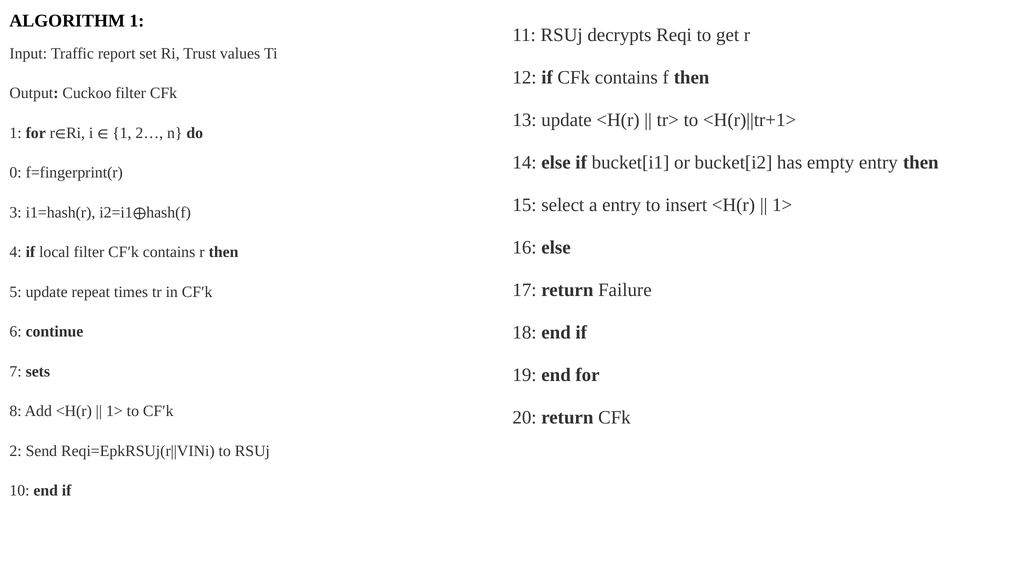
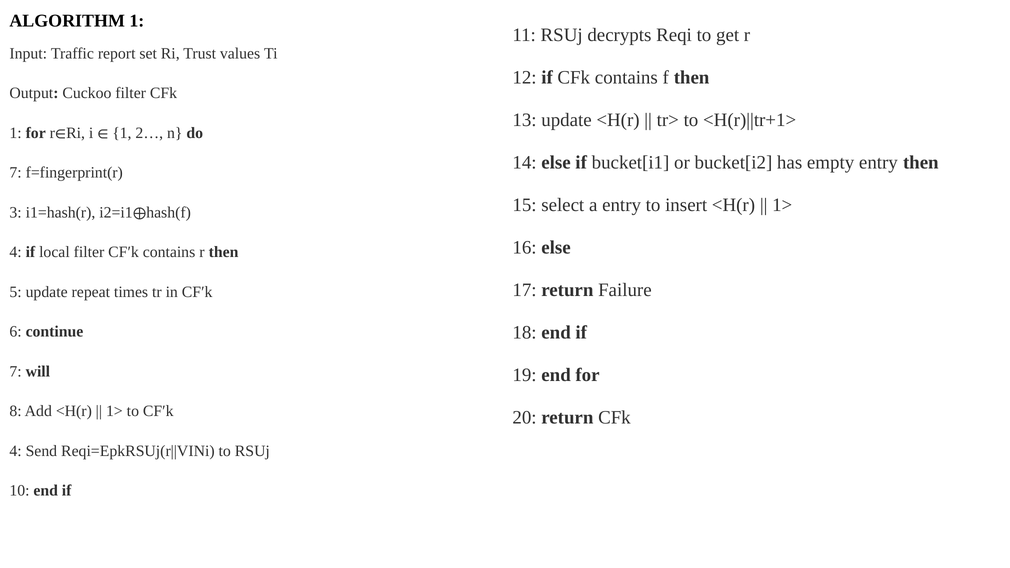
0: 0 -> 7 (16, 173)
sets: sets -> will (38, 372)
2: 2 -> 4 (16, 451)
